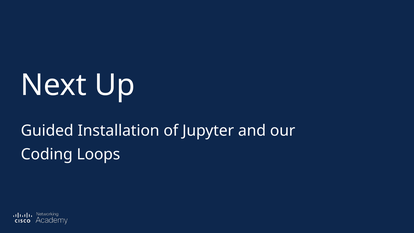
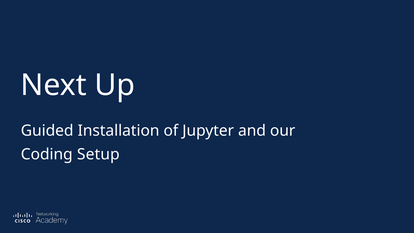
Loops: Loops -> Setup (98, 154)
